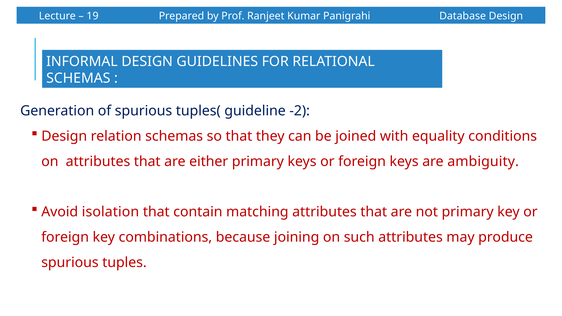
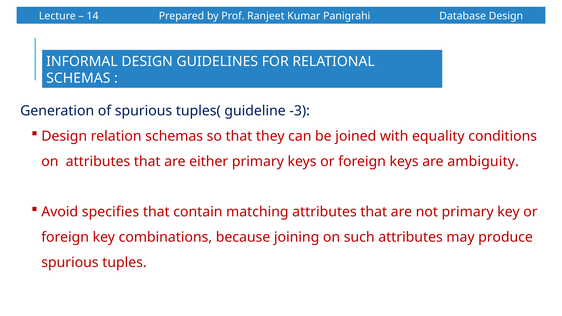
19: 19 -> 14 (93, 16)
-2: -2 -> -3 (300, 111)
isolation: isolation -> specifies (110, 212)
